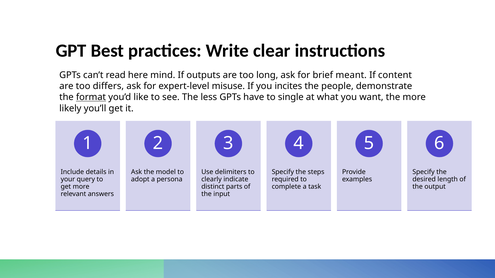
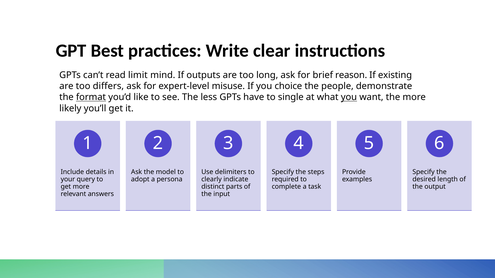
here: here -> limit (138, 75)
meant: meant -> reason (351, 75)
content: content -> existing (395, 75)
incites: incites -> choice (288, 86)
you underline: none -> present (349, 97)
